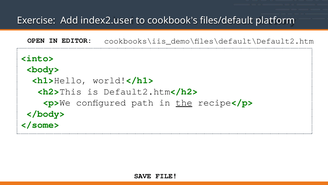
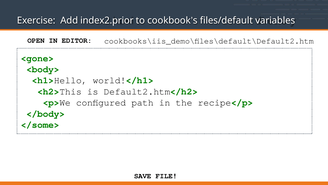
index2.user: index2.user -> index2.prior (107, 20)
platform: platform -> variables (275, 20)
<into>: <into> -> <gone> (37, 58)
the underline: present -> none (184, 102)
